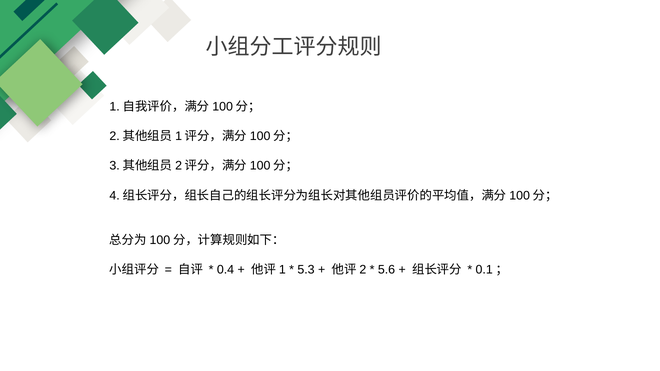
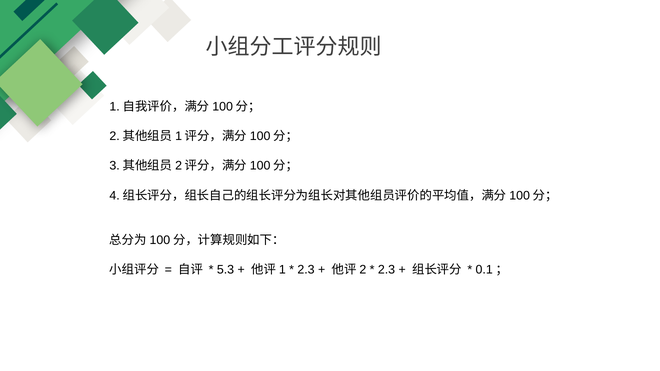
0.4: 0.4 -> 5.3 (226, 270)
5.3: 5.3 -> 2.3 (306, 270)
5.6: 5.6 -> 2.3 (387, 270)
